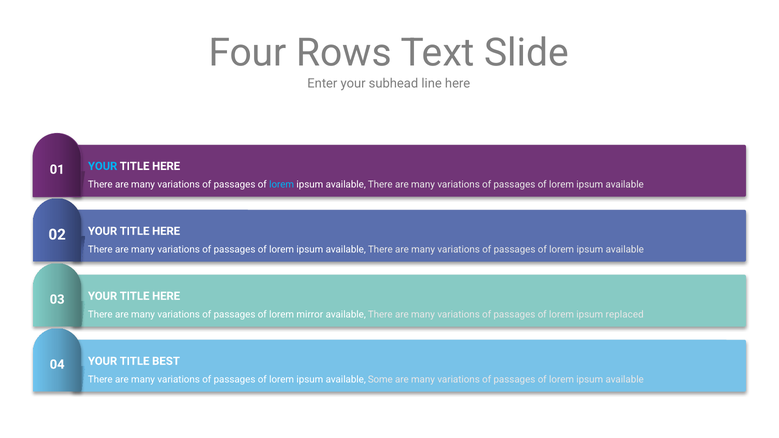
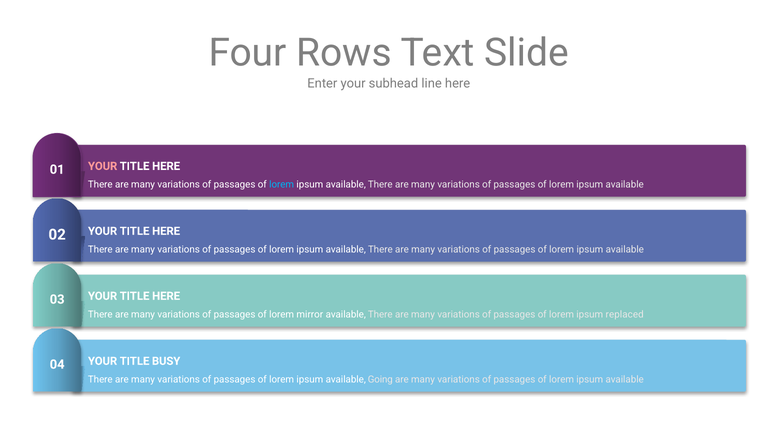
YOUR colour: light blue -> pink (103, 166)
BEST: BEST -> BUSY (166, 361)
Some: Some -> Going (380, 380)
